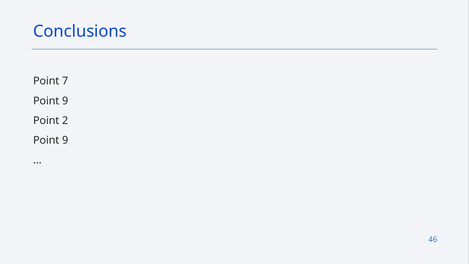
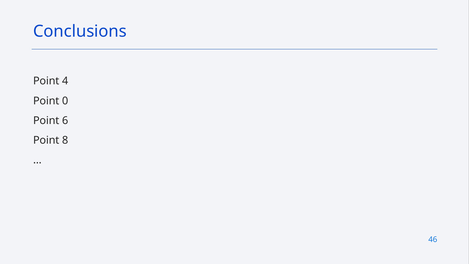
7: 7 -> 4 (65, 81)
9: 9 -> 0 (65, 101)
2: 2 -> 6 (65, 120)
9: 9 -> 8 (65, 140)
